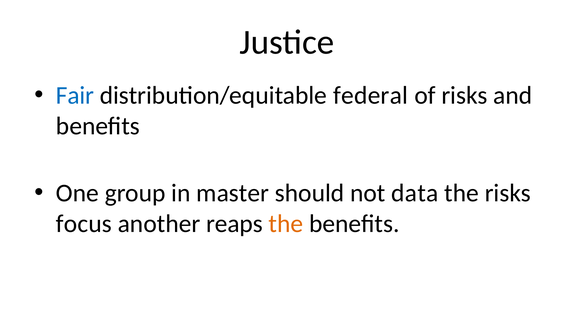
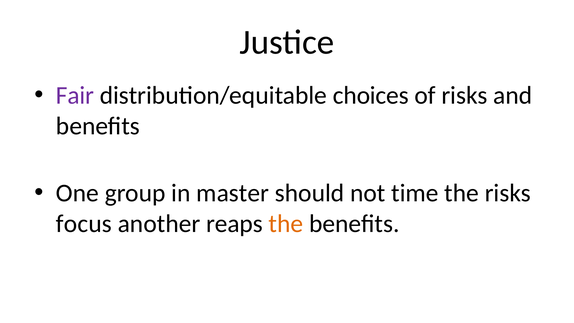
Fair colour: blue -> purple (75, 95)
federal: federal -> choices (371, 95)
data: data -> time (415, 193)
